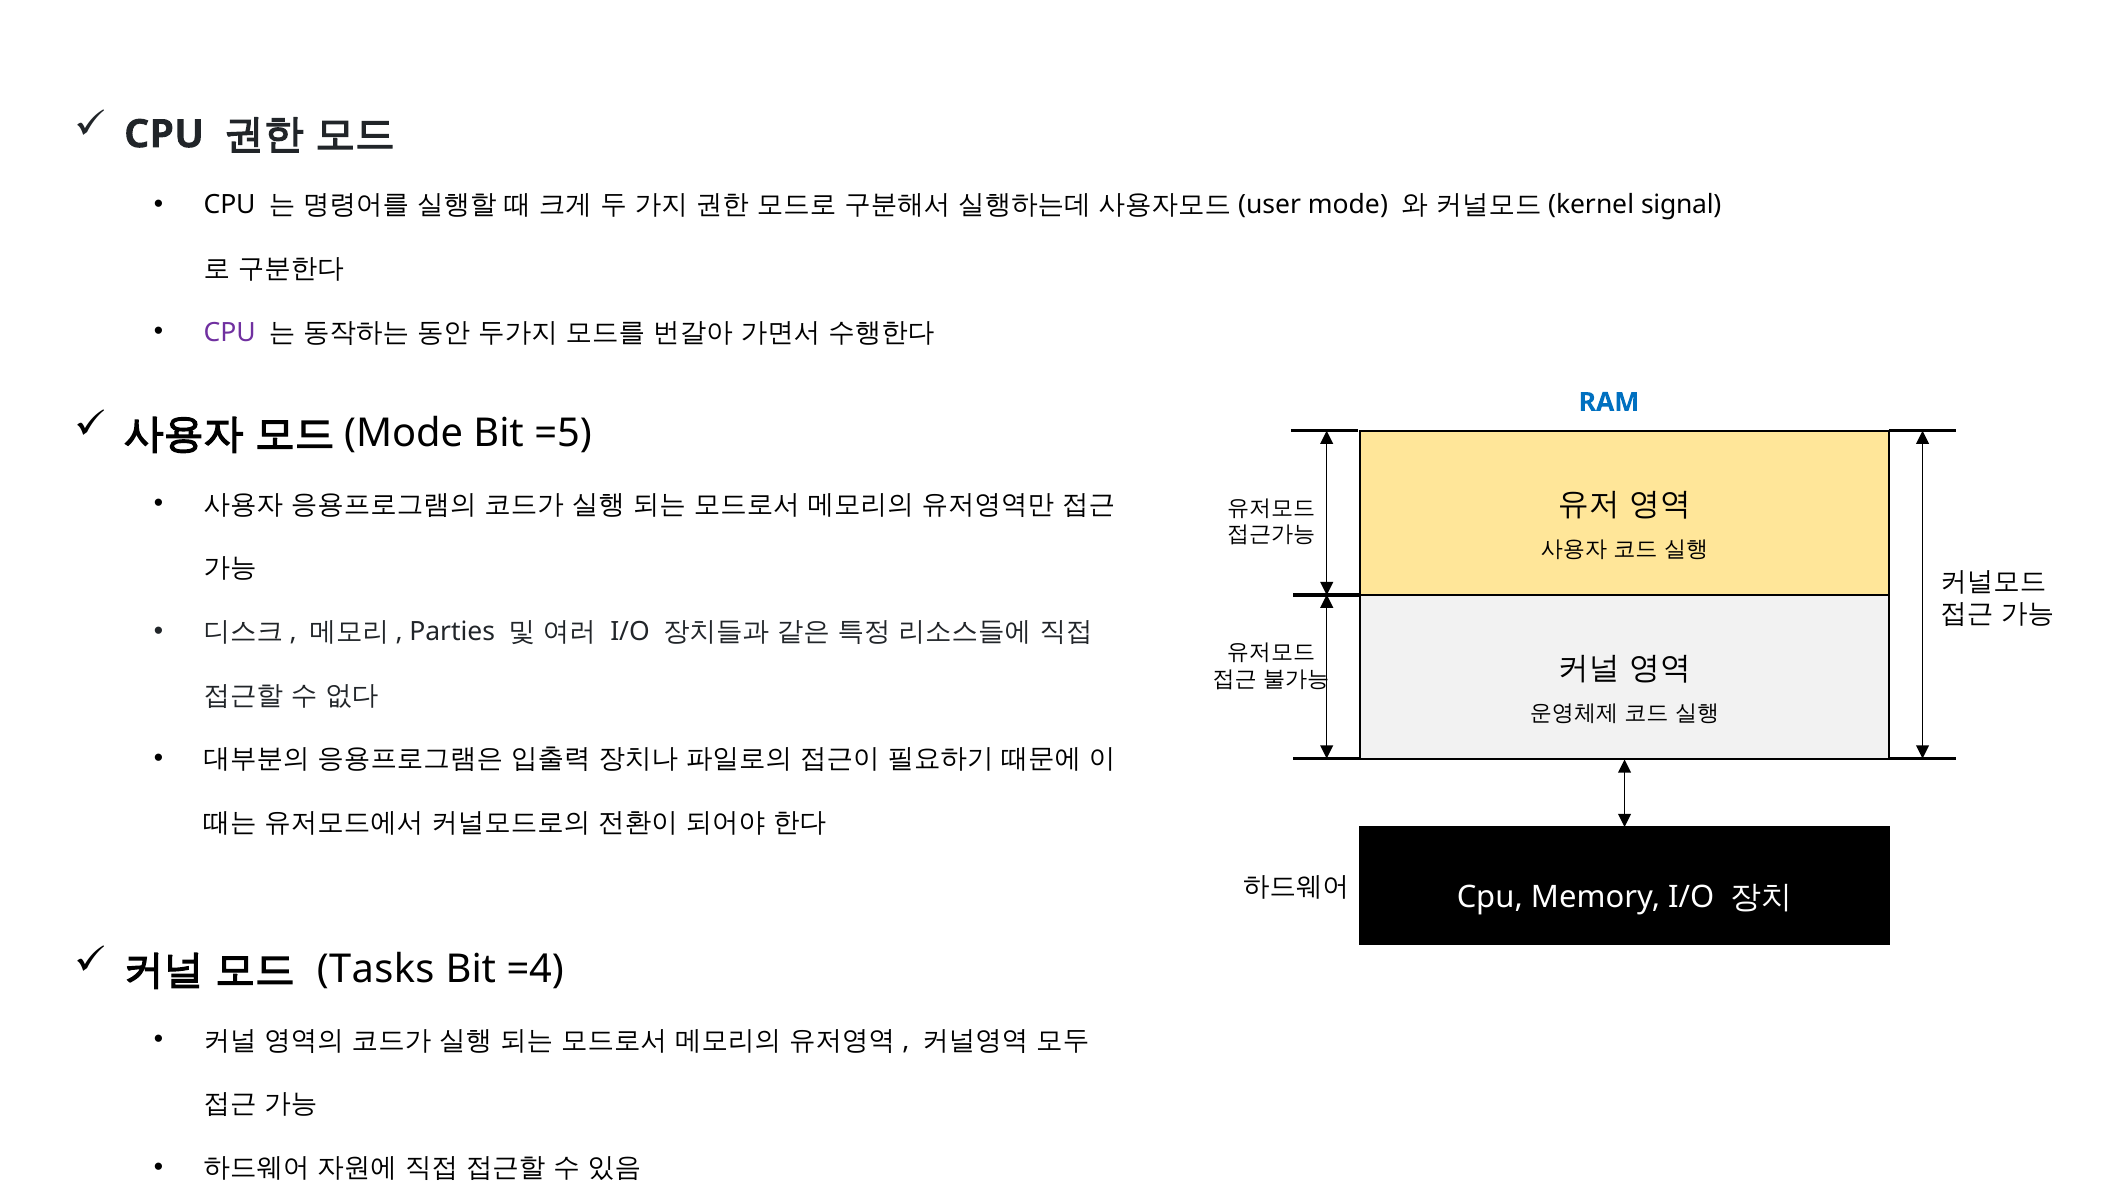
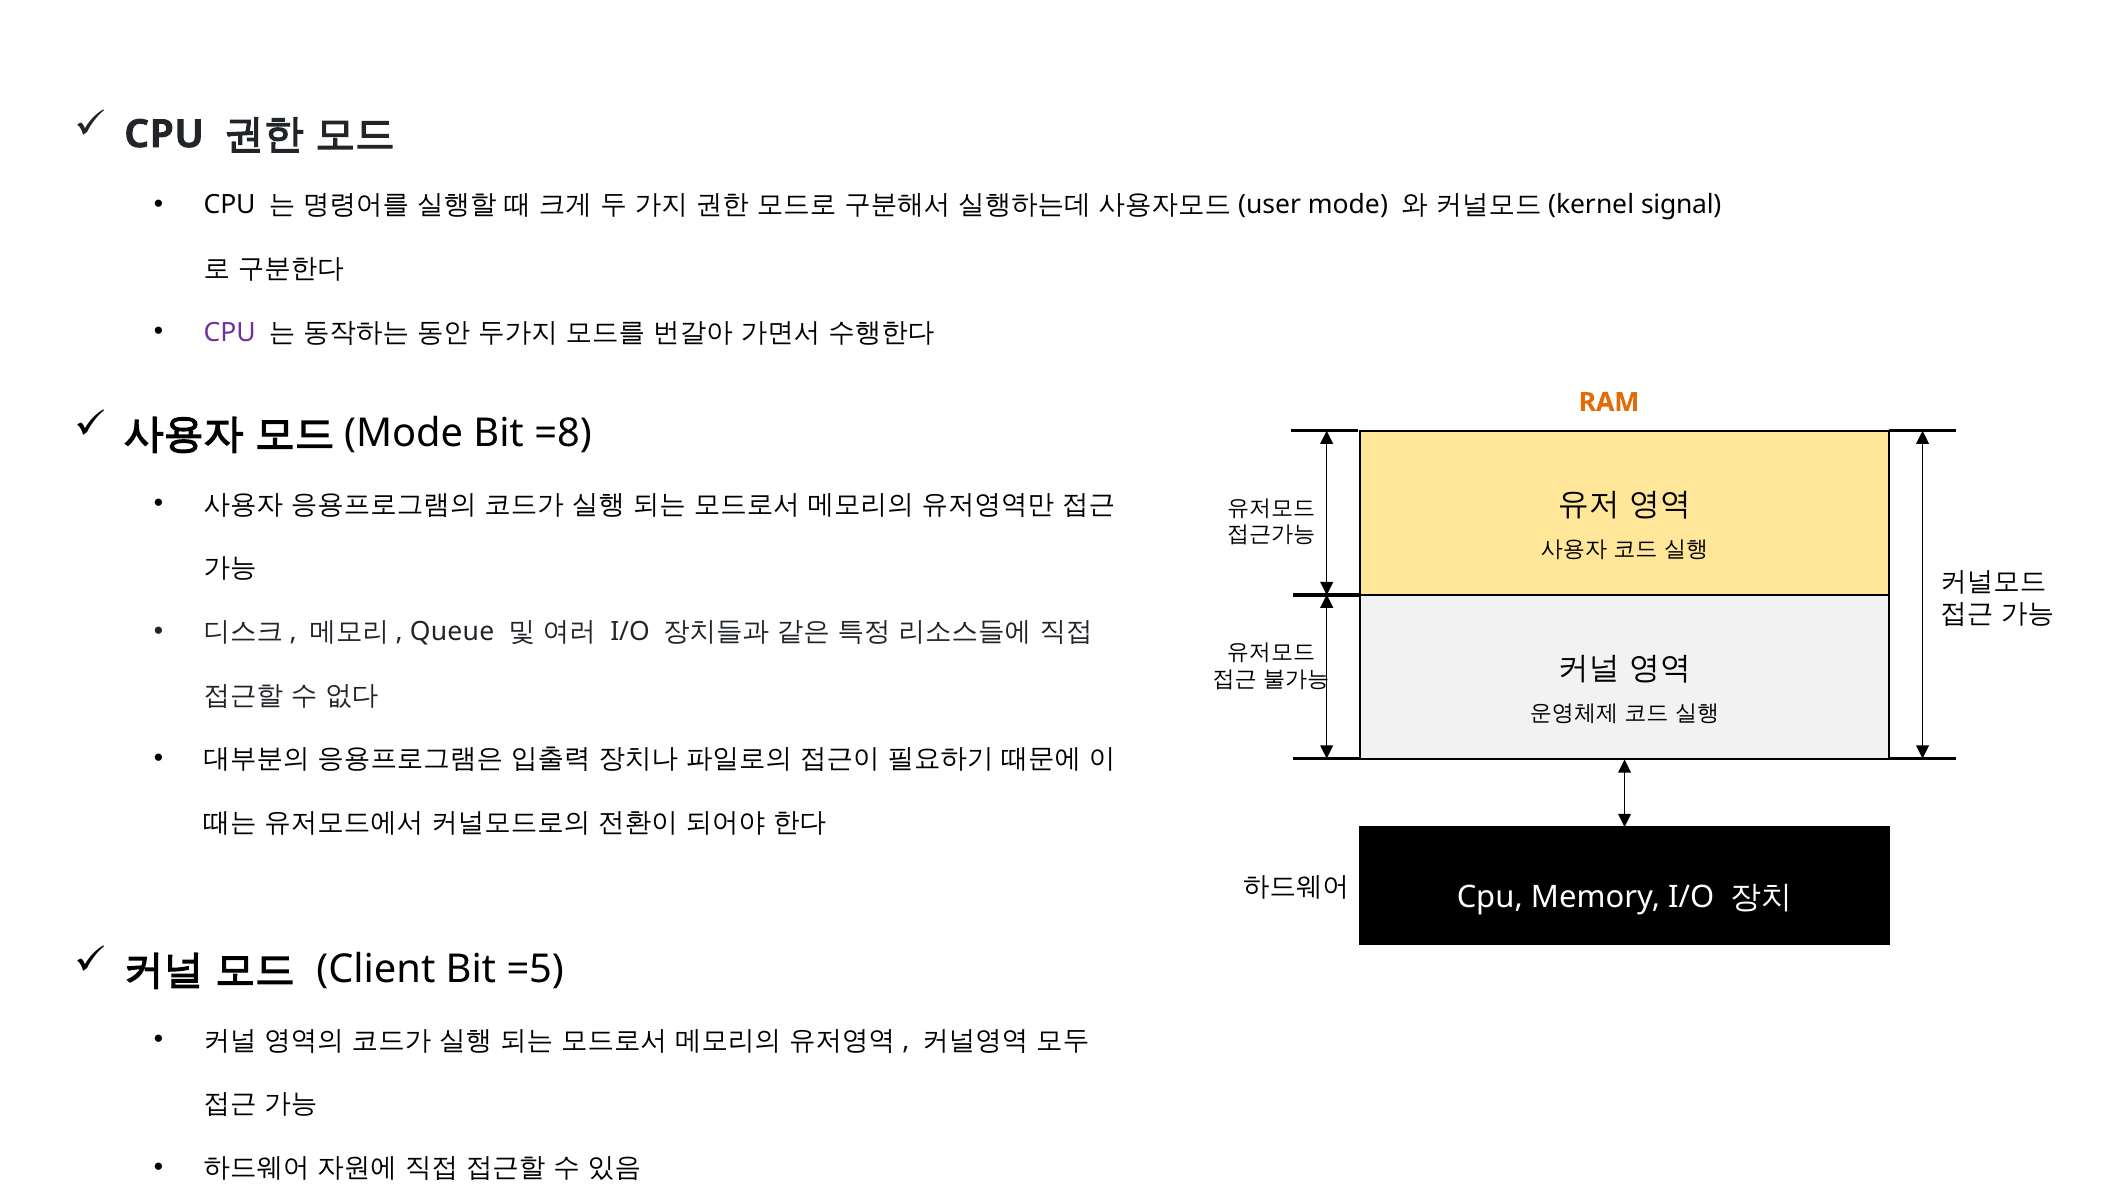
RAM colour: blue -> orange (1609, 402)
=5: =5 -> =8 (563, 434)
Parties: Parties -> Queue (452, 632)
Tasks: Tasks -> Client (376, 970)
=4: =4 -> =5 (535, 970)
